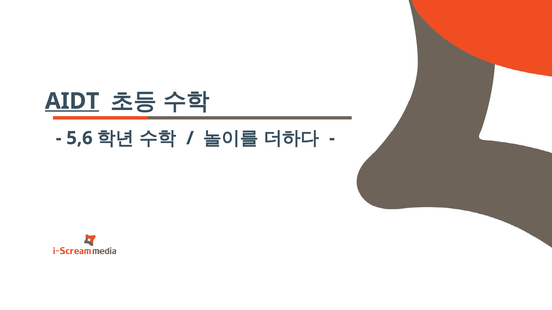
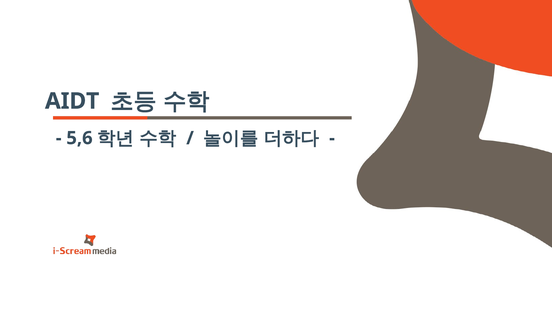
AIDT underline: present -> none (72, 101)
